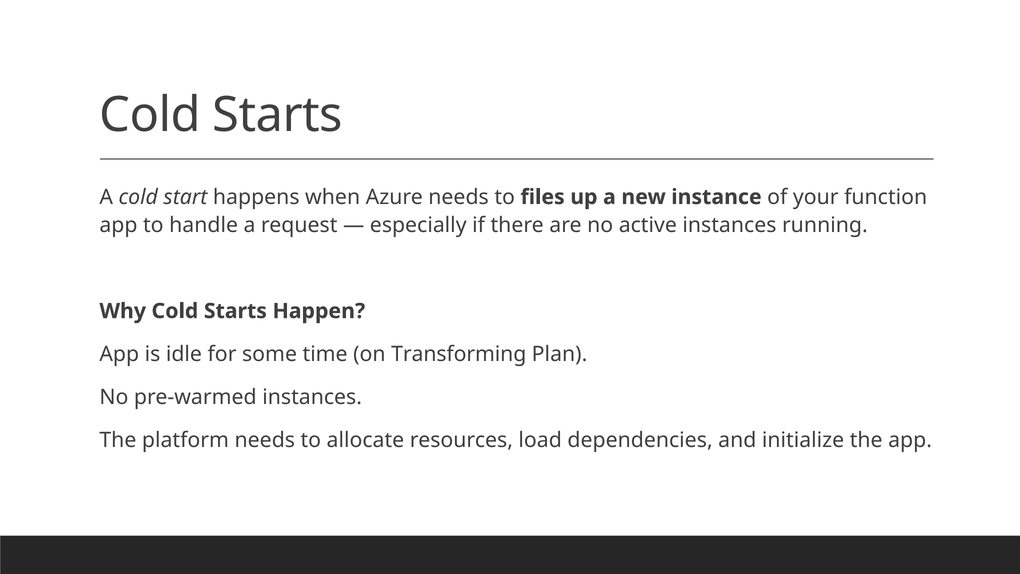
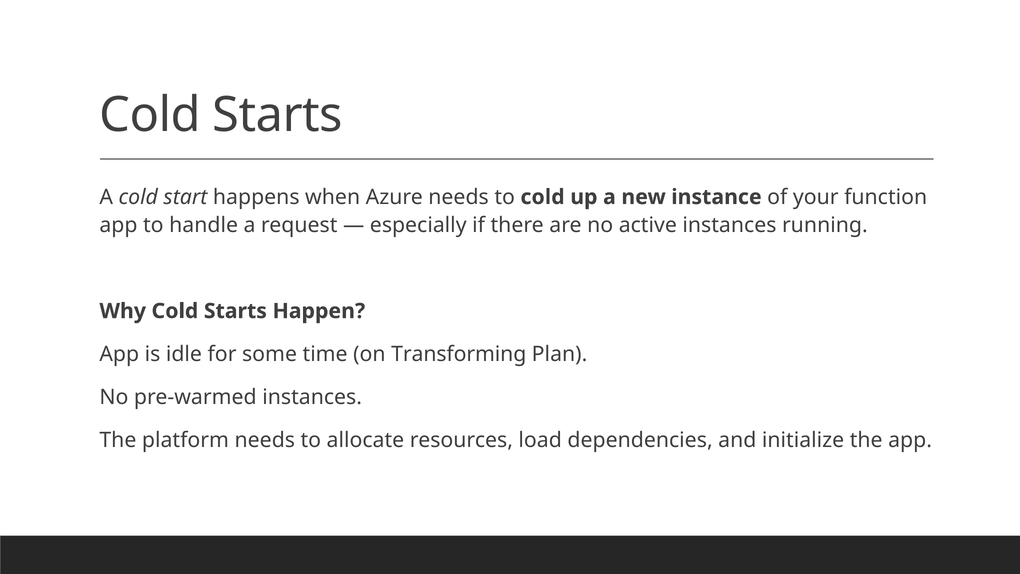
to files: files -> cold (543, 197)
